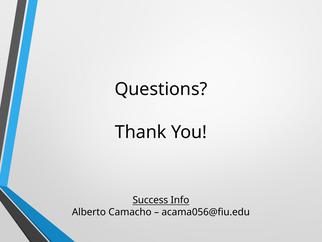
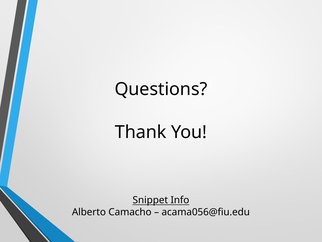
Success: Success -> Snippet (150, 200)
